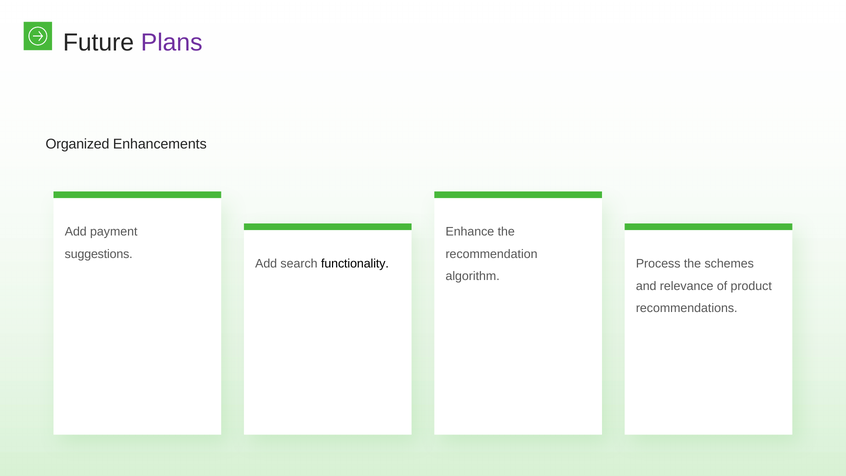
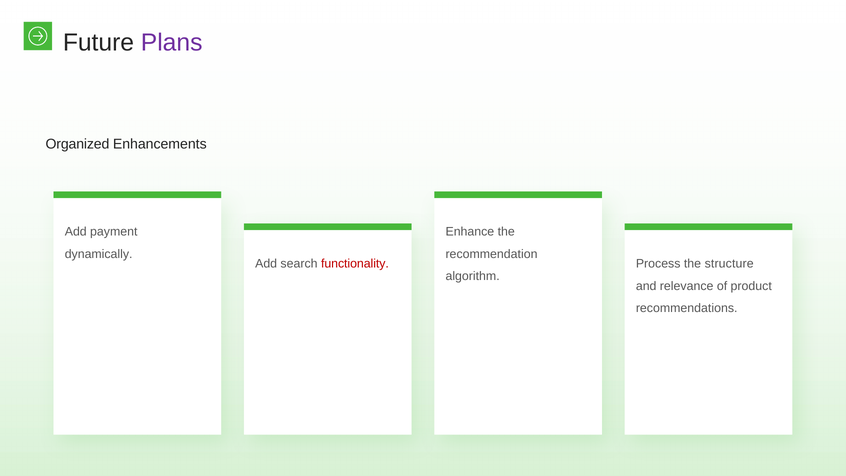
suggestions: suggestions -> dynamically (99, 254)
functionality colour: black -> red (355, 264)
schemes: schemes -> structure (729, 264)
